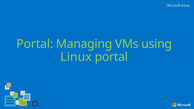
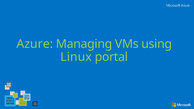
Portal: Portal -> Azure (35, 44)
